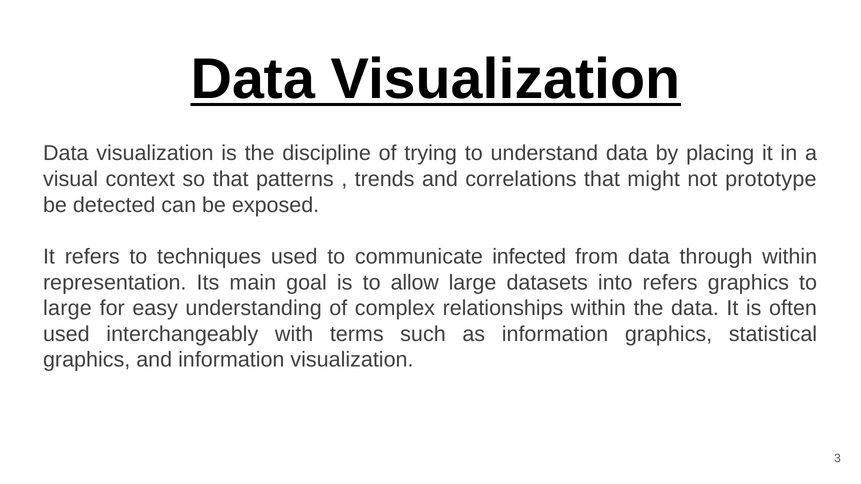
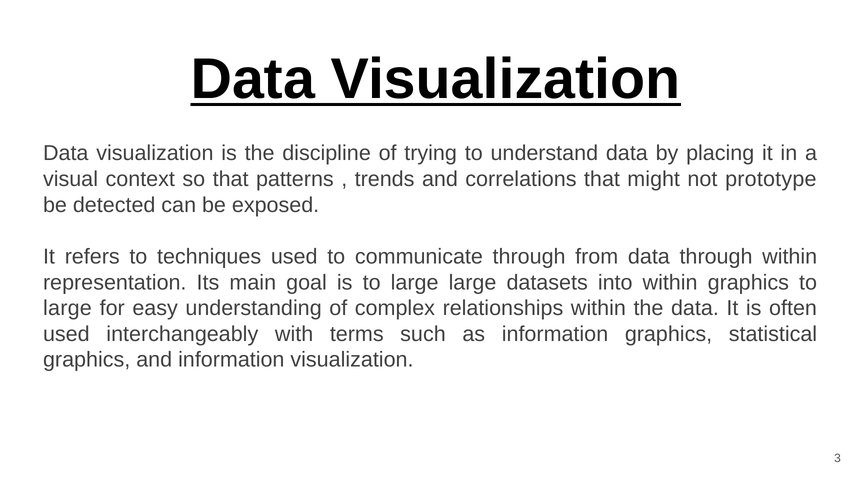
communicate infected: infected -> through (529, 257)
is to allow: allow -> large (415, 283)
into refers: refers -> within (670, 283)
